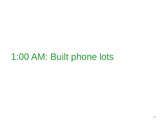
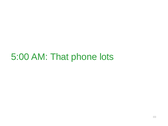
1:00: 1:00 -> 5:00 (20, 57)
Built: Built -> That (59, 57)
